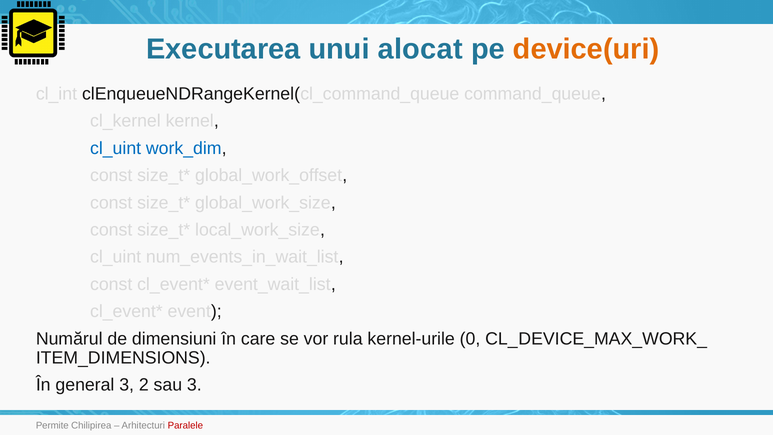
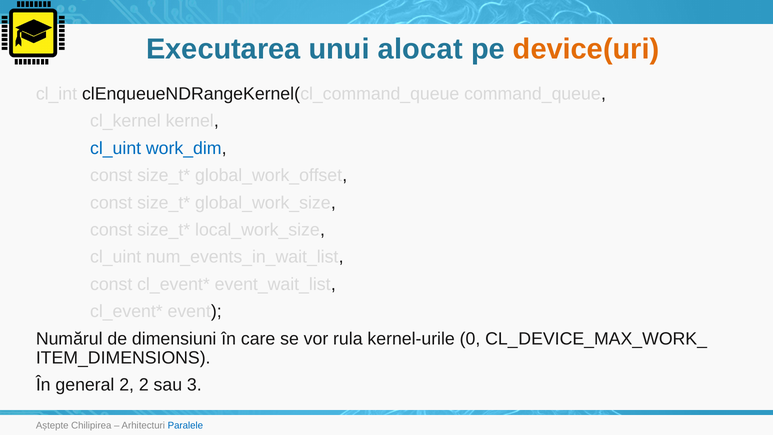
general 3: 3 -> 2 (127, 385)
Permite: Permite -> Aștepte (52, 425)
Paralele colour: red -> blue (185, 425)
